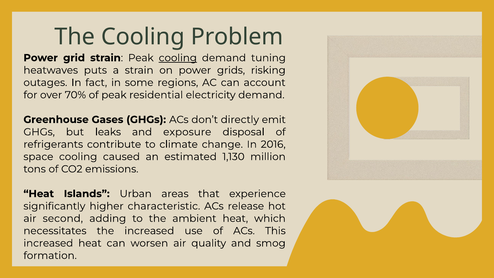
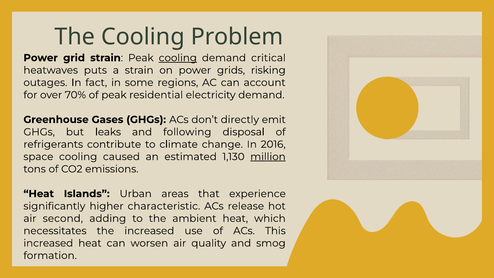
tuning: tuning -> critical (268, 58)
exposure: exposure -> following (187, 132)
million underline: none -> present (268, 157)
